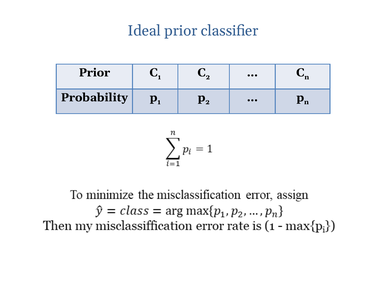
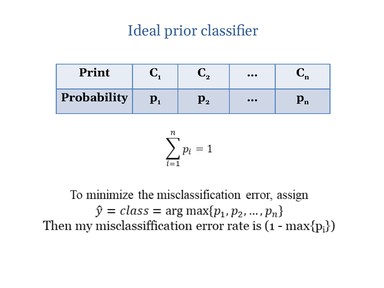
Prior: Prior -> Print (94, 73)
